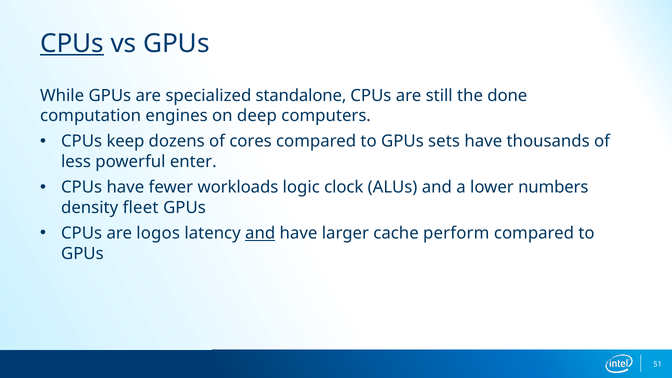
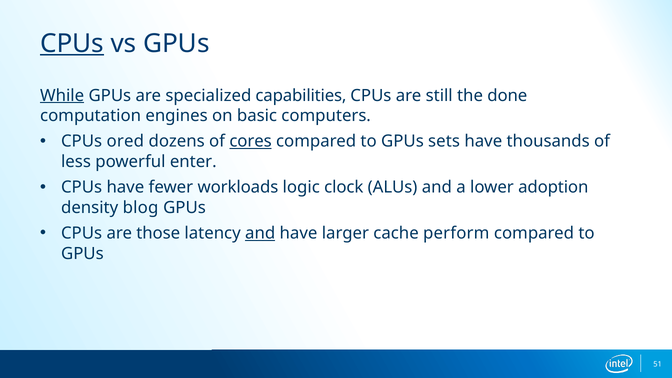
While underline: none -> present (62, 96)
standalone: standalone -> capabilities (301, 96)
deep: deep -> basic (257, 116)
keep: keep -> ored (125, 141)
cores underline: none -> present (251, 141)
numbers: numbers -> adoption (553, 187)
fleet: fleet -> blog (141, 208)
logos: logos -> those (158, 233)
